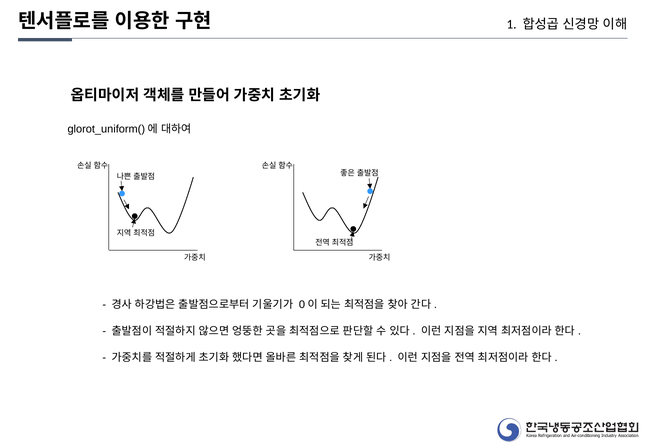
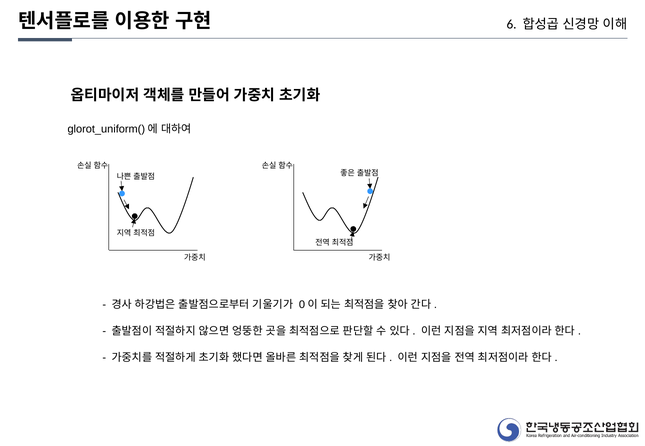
1: 1 -> 6 (512, 24)
